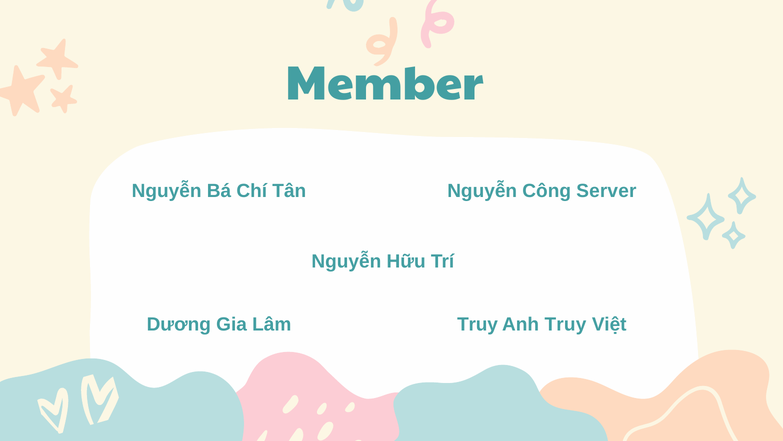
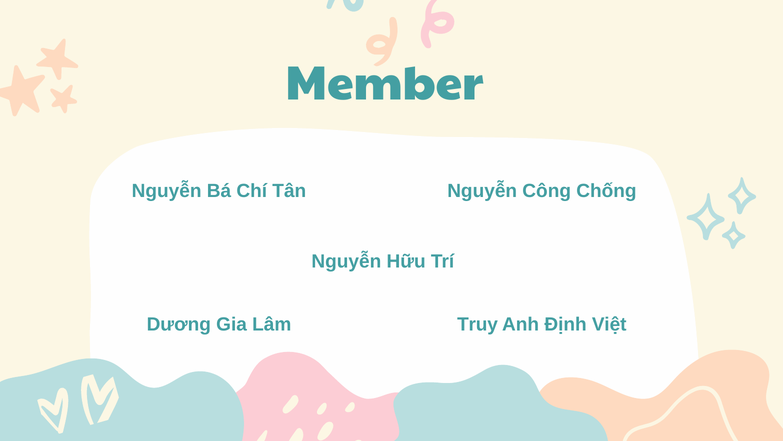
Server: Server -> Chống (606, 190)
Anh Truy: Truy -> Định (566, 324)
